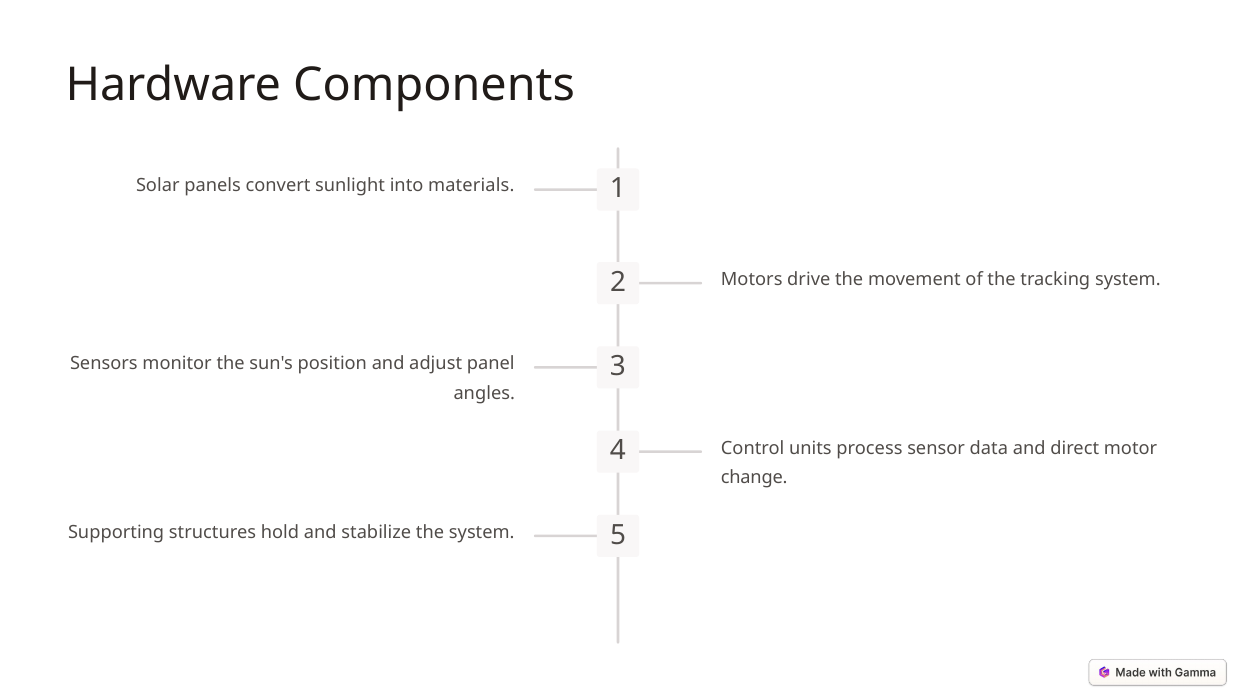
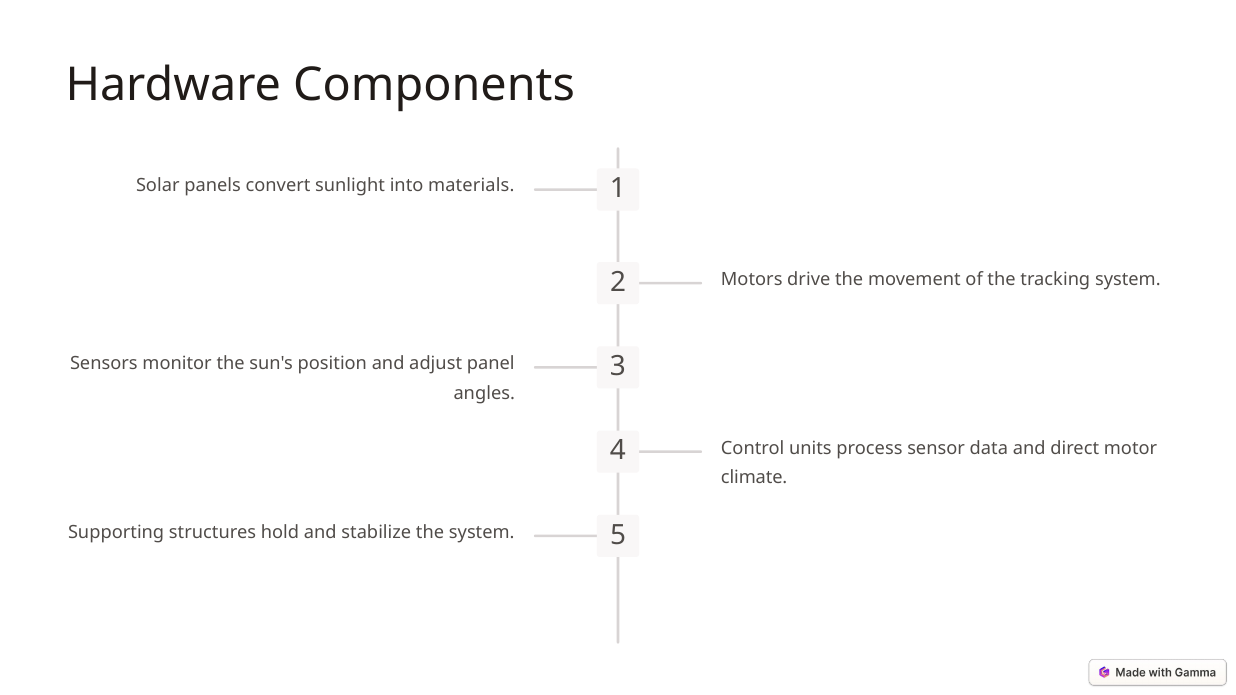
change: change -> climate (754, 478)
